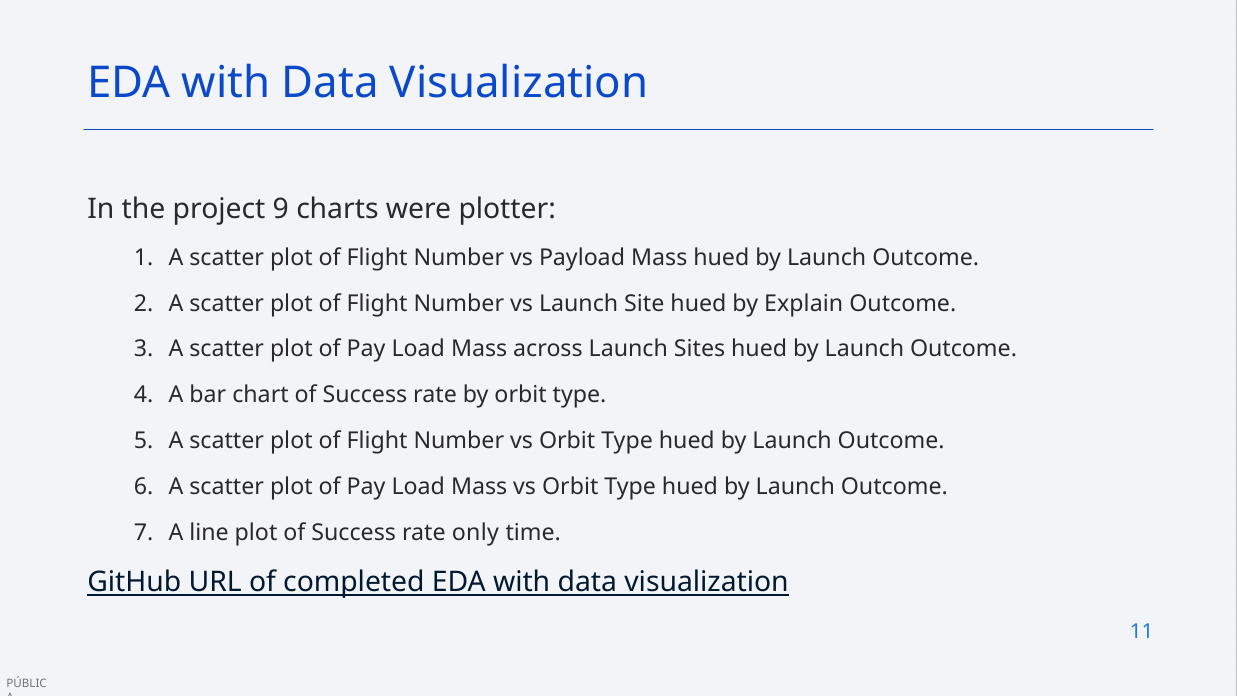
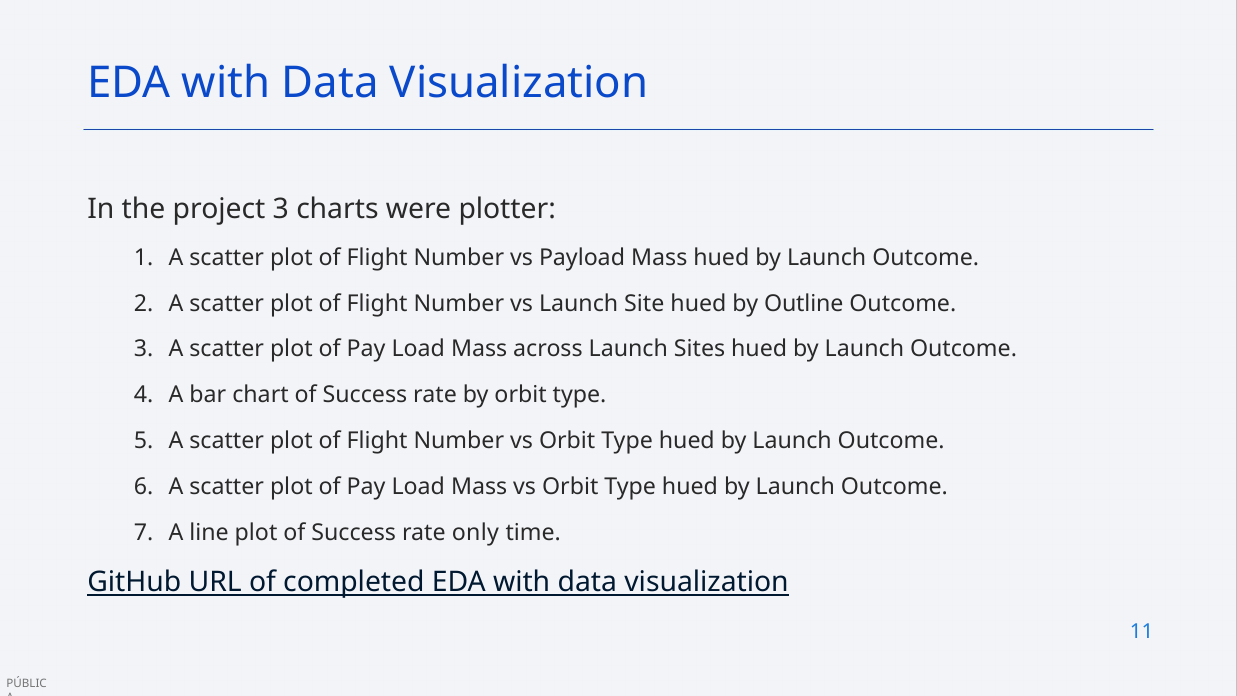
project 9: 9 -> 3 (281, 209)
Explain: Explain -> Outline (804, 303)
